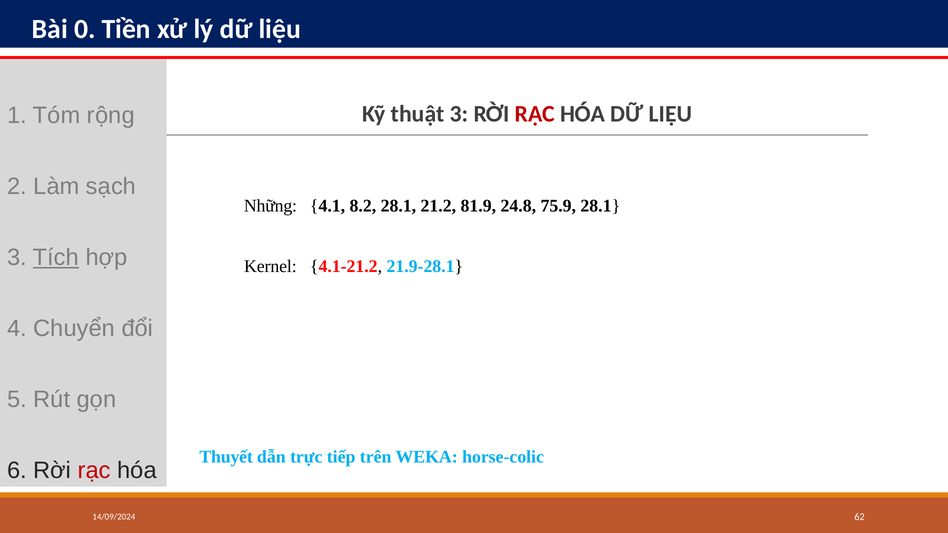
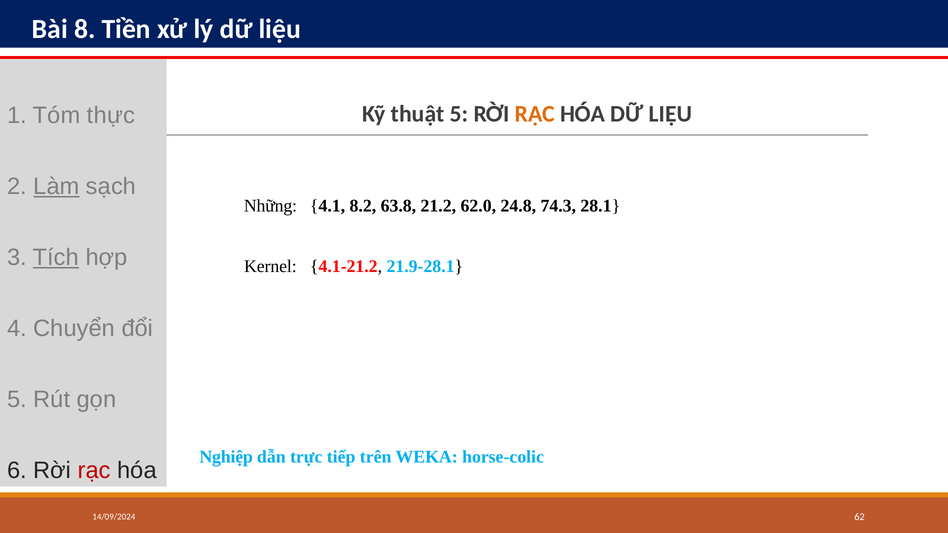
0: 0 -> 8 (85, 29)
thuật 3: 3 -> 5 (459, 114)
RẠC colour: red -> orange (535, 114)
rộng: rộng -> thực (111, 116)
Làm underline: none -> present (56, 187)
8.2 28.1: 28.1 -> 63.8 (398, 206)
81.9: 81.9 -> 62.0 (478, 206)
75.9: 75.9 -> 74.3 (558, 206)
Thuyết: Thuyết -> Nghiệp (226, 457)
